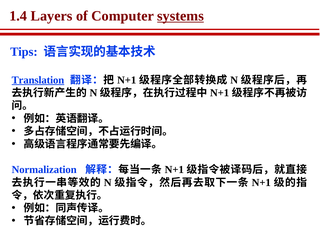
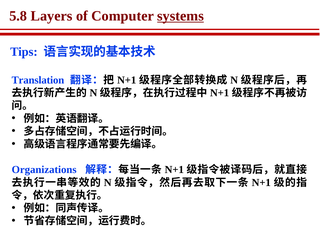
1.4: 1.4 -> 5.8 (18, 16)
Translation underline: present -> none (38, 80)
Normalization: Normalization -> Organizations (44, 170)
